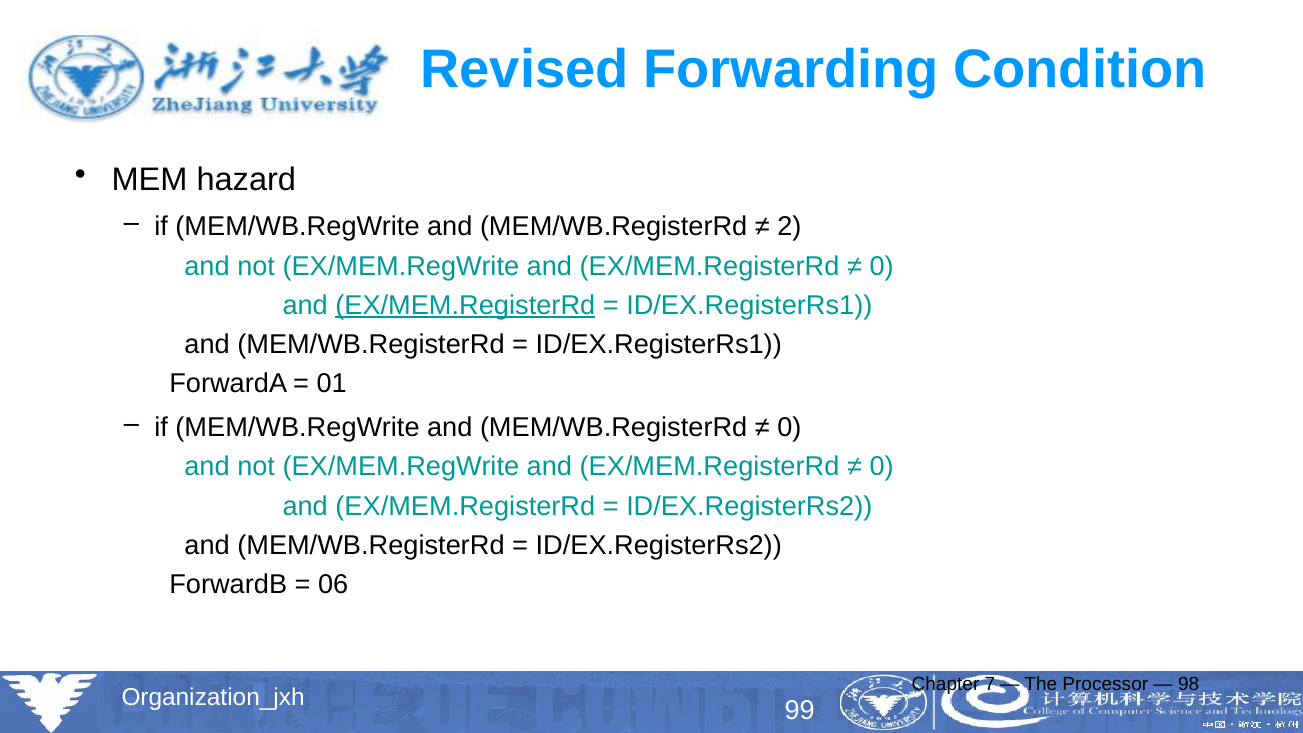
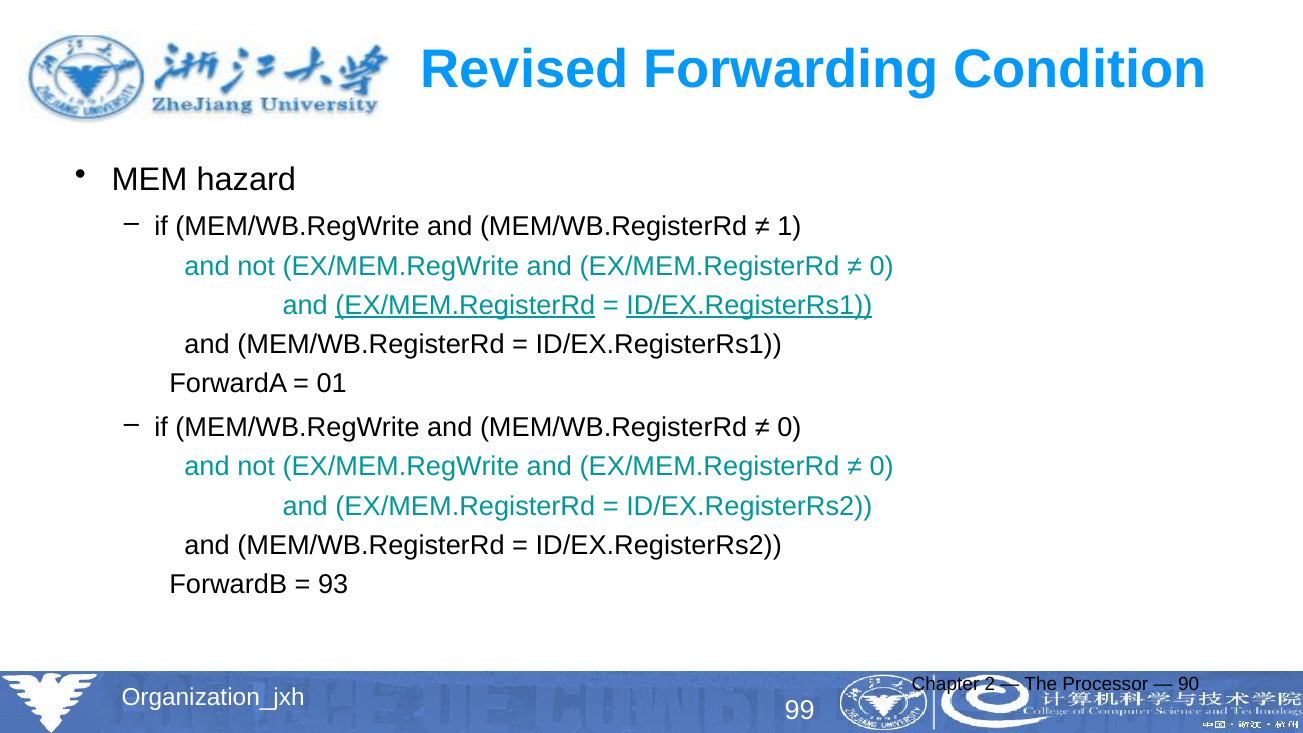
2: 2 -> 1 (789, 227)
ID/EX.RegisterRs1 underline: none -> present (749, 305)
06: 06 -> 93 (333, 584)
7: 7 -> 2 (990, 684)
98: 98 -> 90 (1189, 684)
